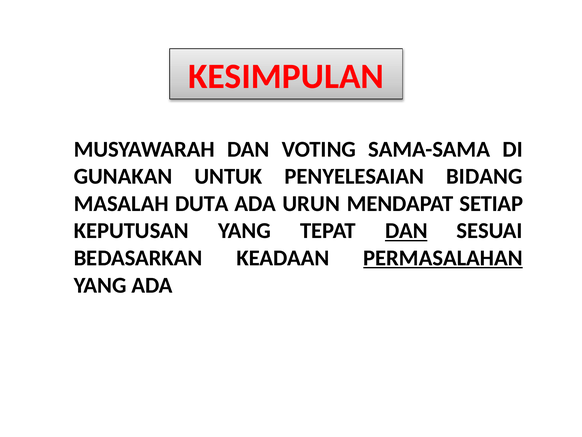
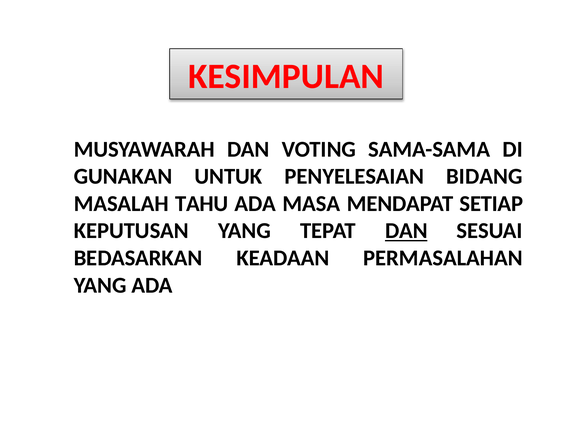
DUTA: DUTA -> TAHU (202, 203)
URUN: URUN -> MASA (311, 203)
PERMASALAHAN underline: present -> none (443, 258)
